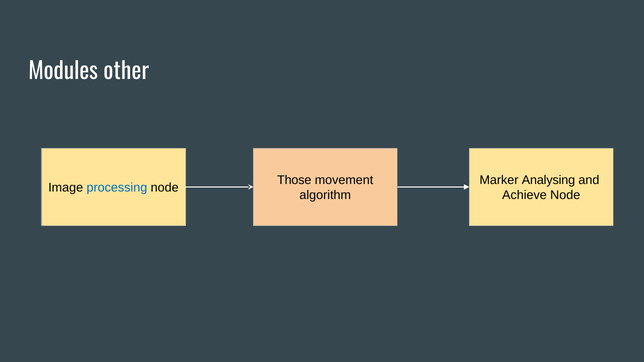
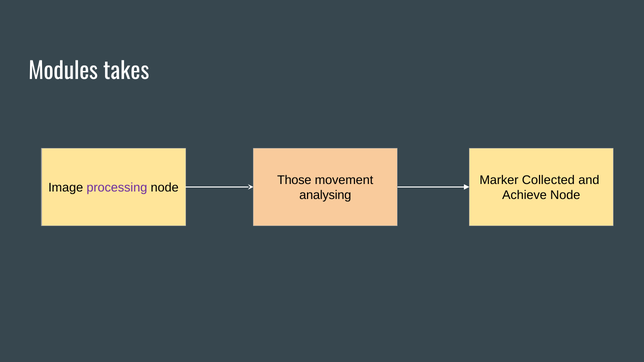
other: other -> takes (126, 72)
Analysing: Analysing -> Collected (548, 180)
processing colour: blue -> purple (117, 188)
algorithm: algorithm -> analysing (325, 195)
